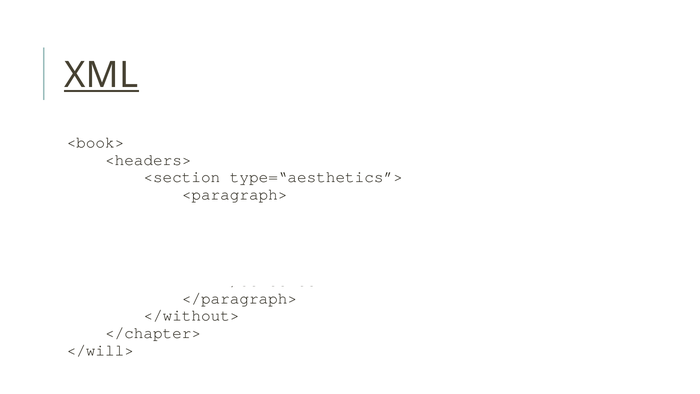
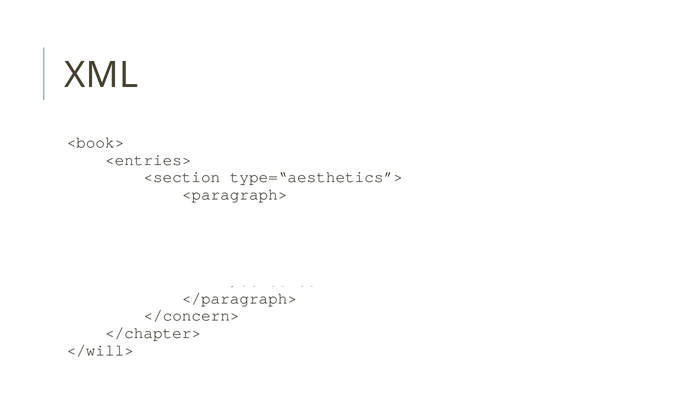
XML underline: present -> none (101, 75)
<headers>: <headers> -> <entries> (148, 160)
</without>: </without> -> </concern> (191, 315)
